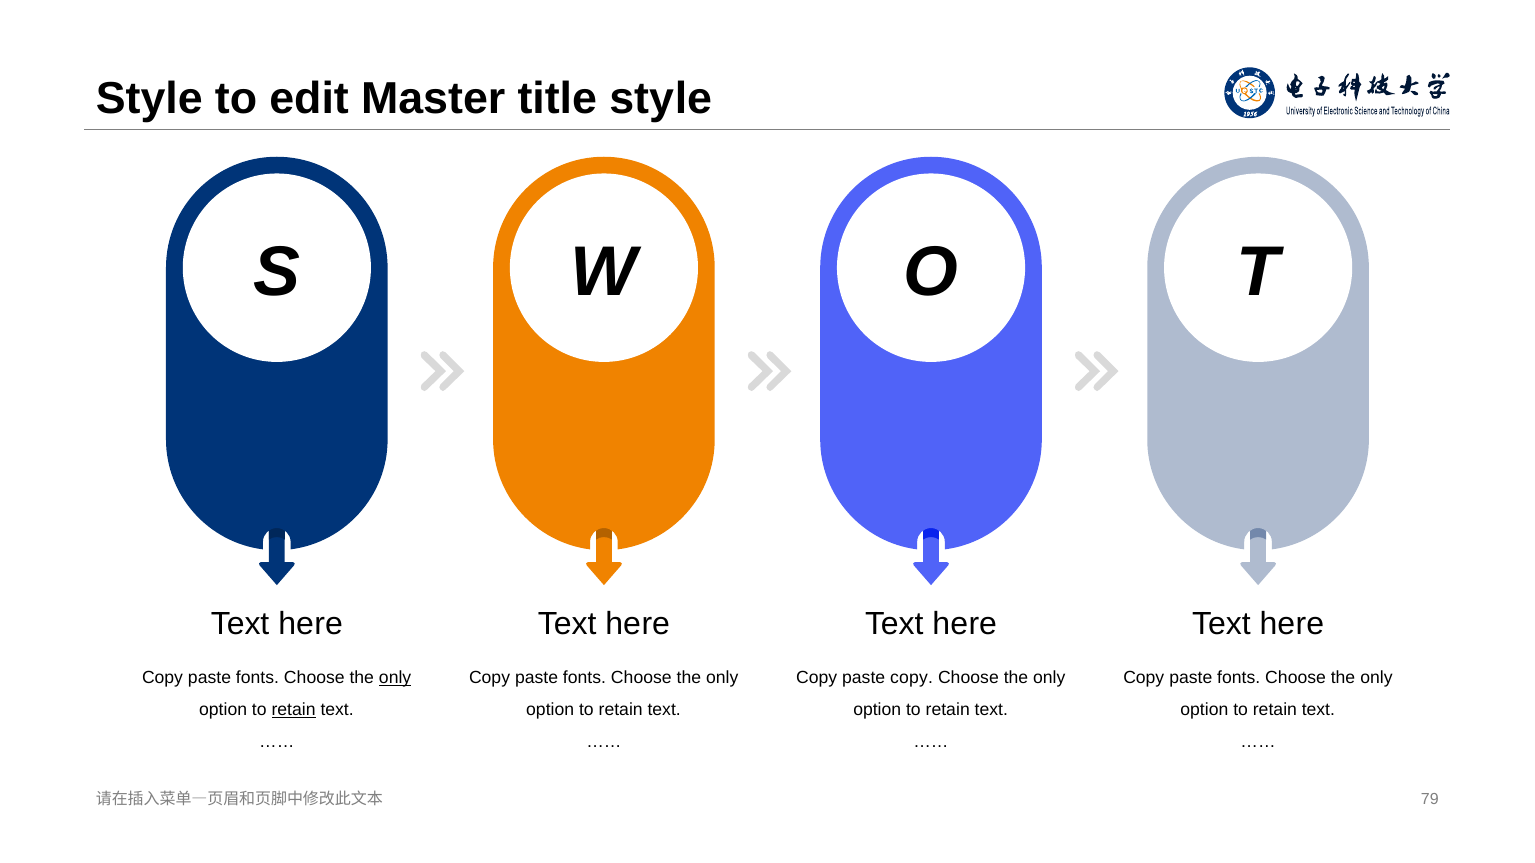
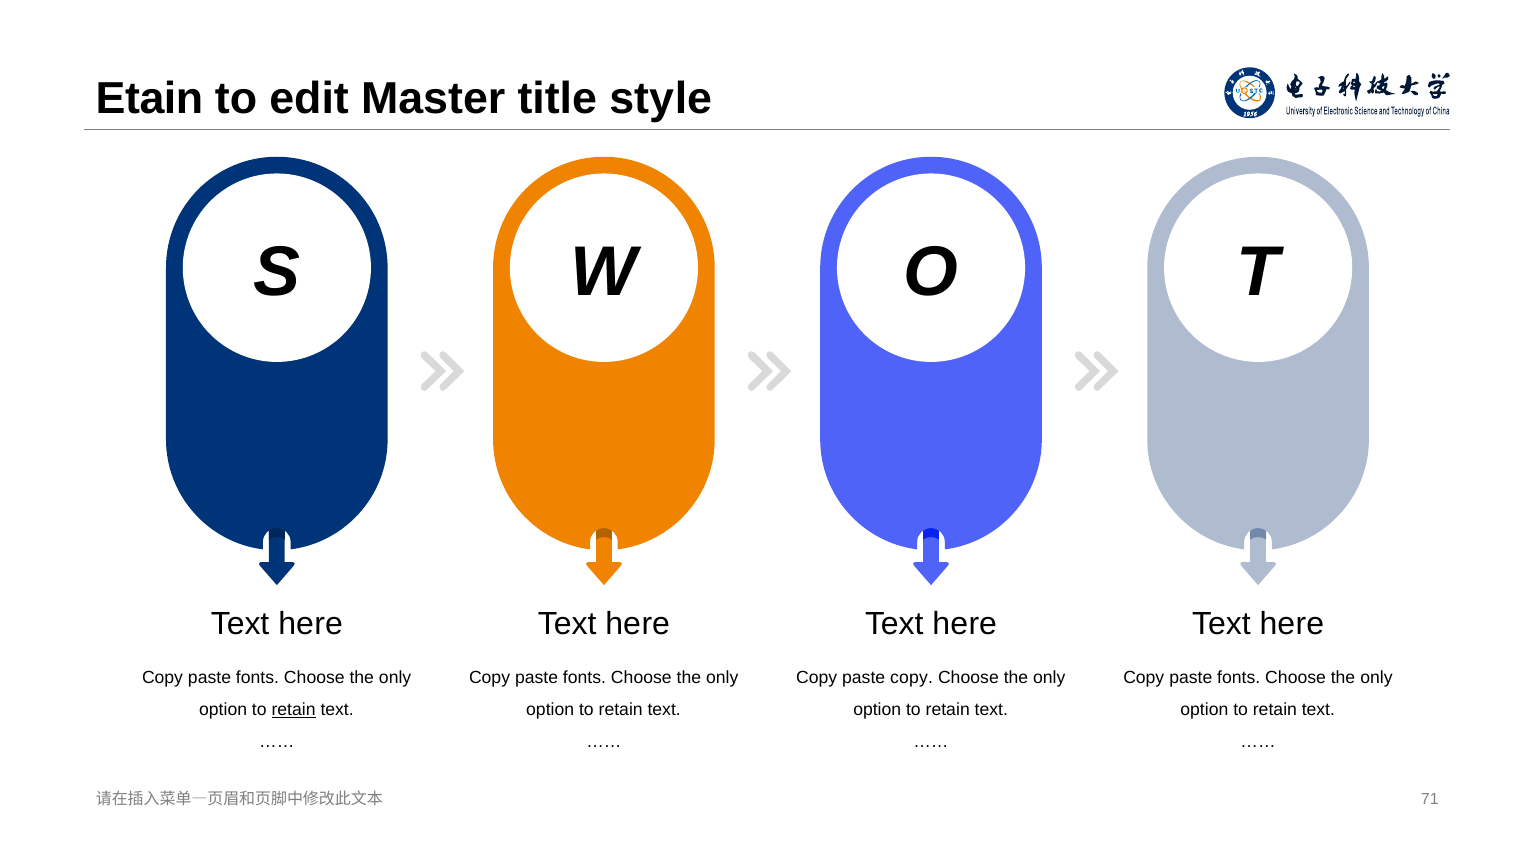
Style: Style -> Etain (149, 99)
only underline: present -> none (395, 678)
79: 79 -> 71 (1430, 800)
